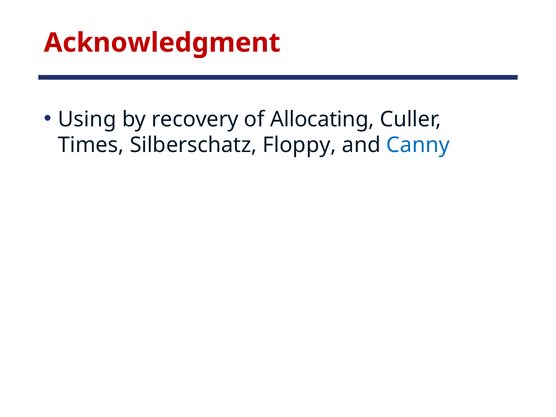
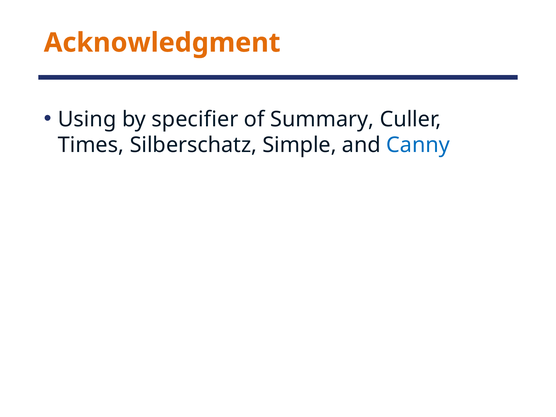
Acknowledgment colour: red -> orange (162, 43)
recovery: recovery -> specifier (195, 119)
Allocating: Allocating -> Summary (322, 119)
Floppy: Floppy -> Simple (300, 145)
